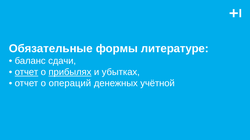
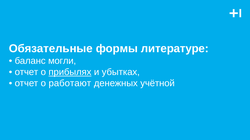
сдачи: сдачи -> могли (62, 61)
отчет underline: present -> none (26, 72)
операций: операций -> работают (70, 84)
